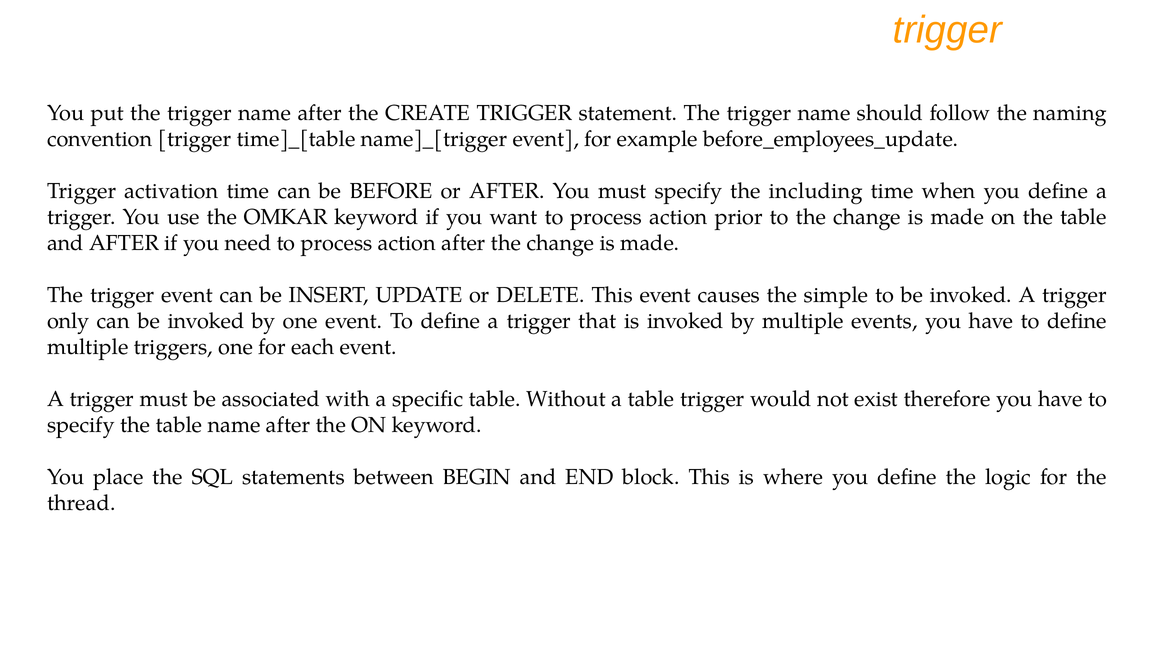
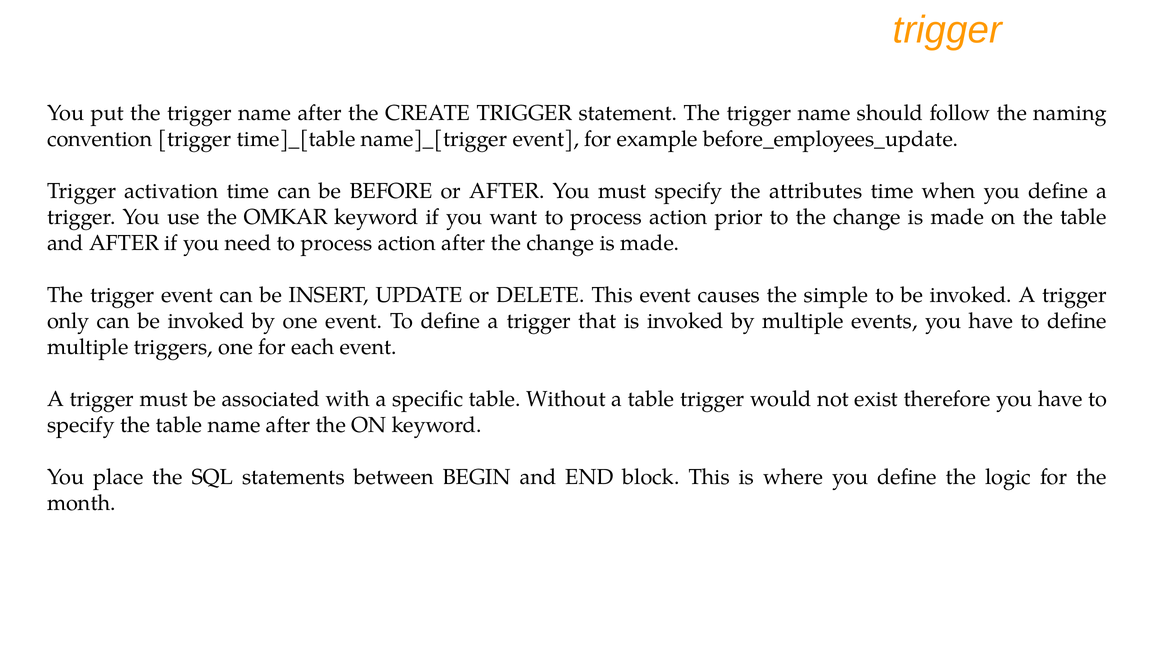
including: including -> attributes (816, 191)
thread: thread -> month (81, 503)
